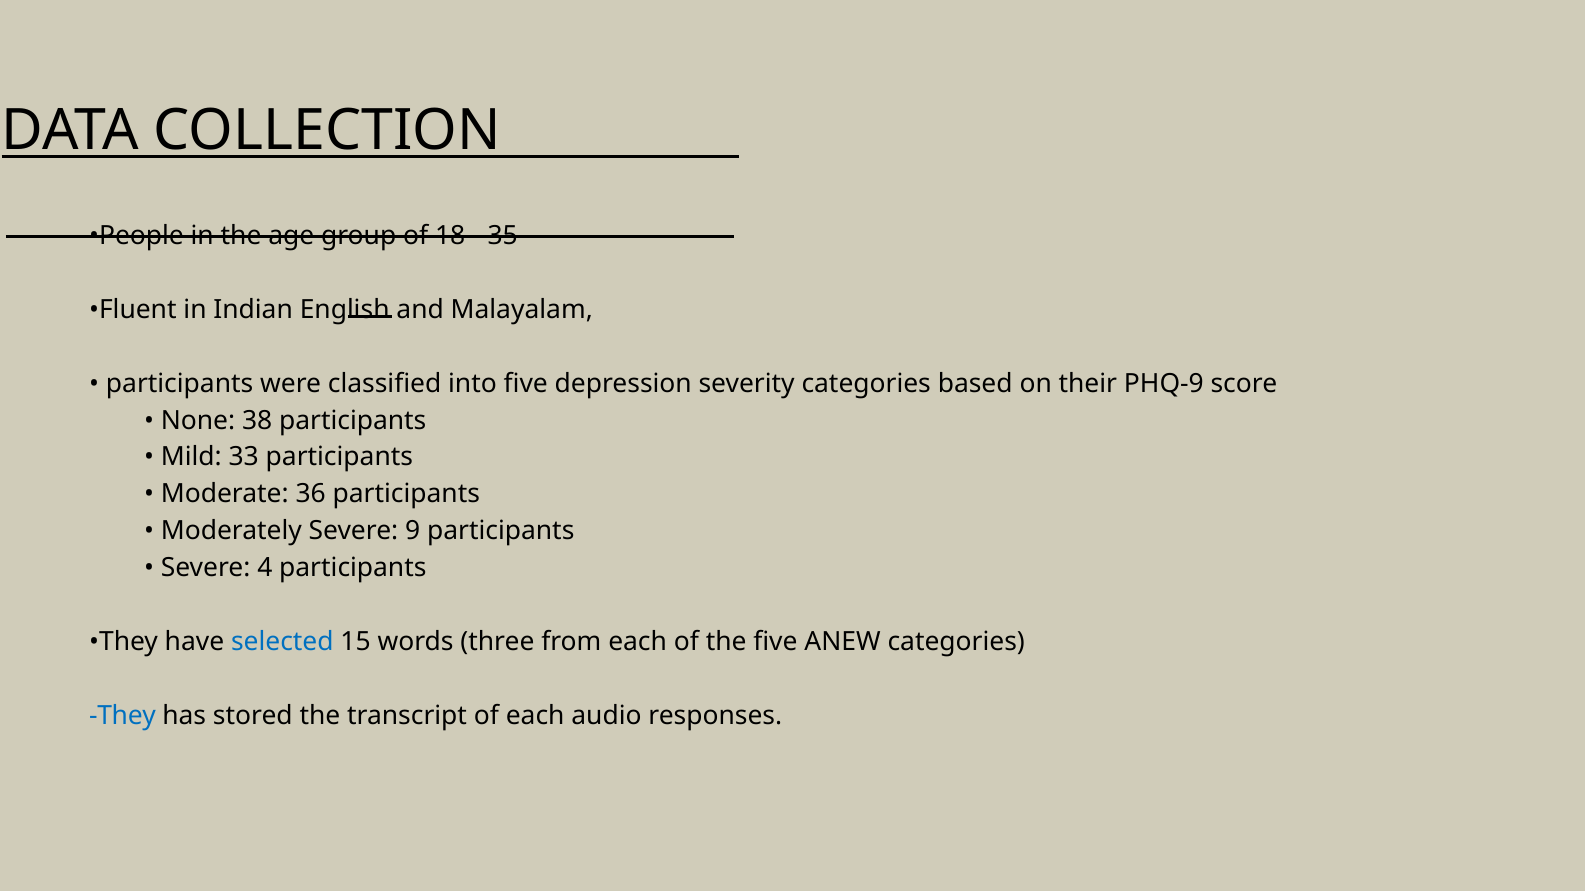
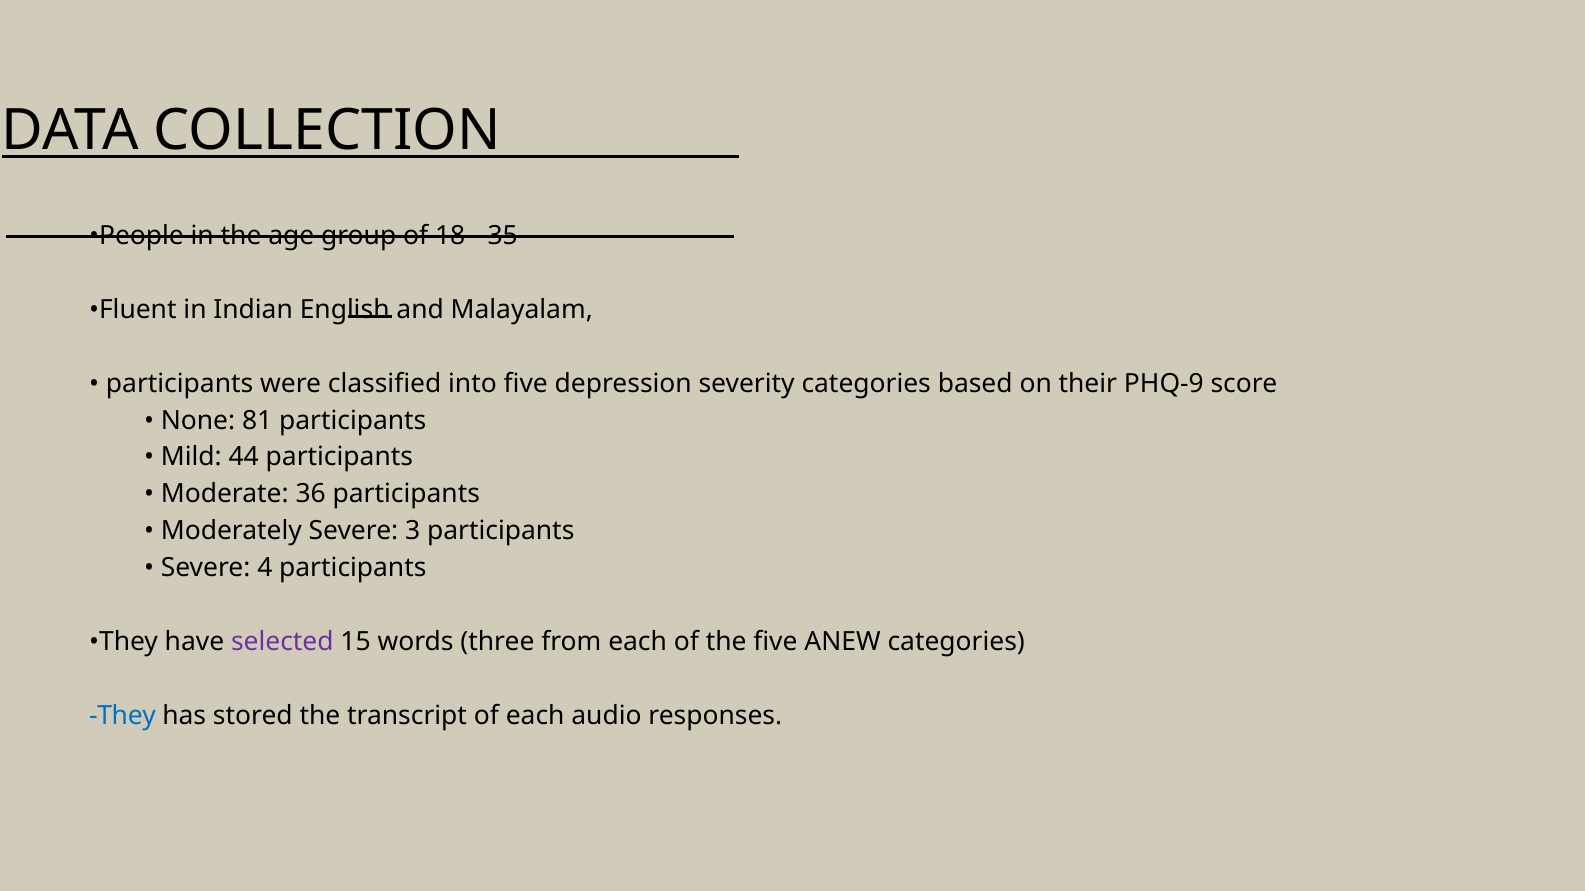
38: 38 -> 81 (257, 421)
33: 33 -> 44 (244, 458)
9: 9 -> 3 (413, 531)
selected colour: blue -> purple (282, 642)
